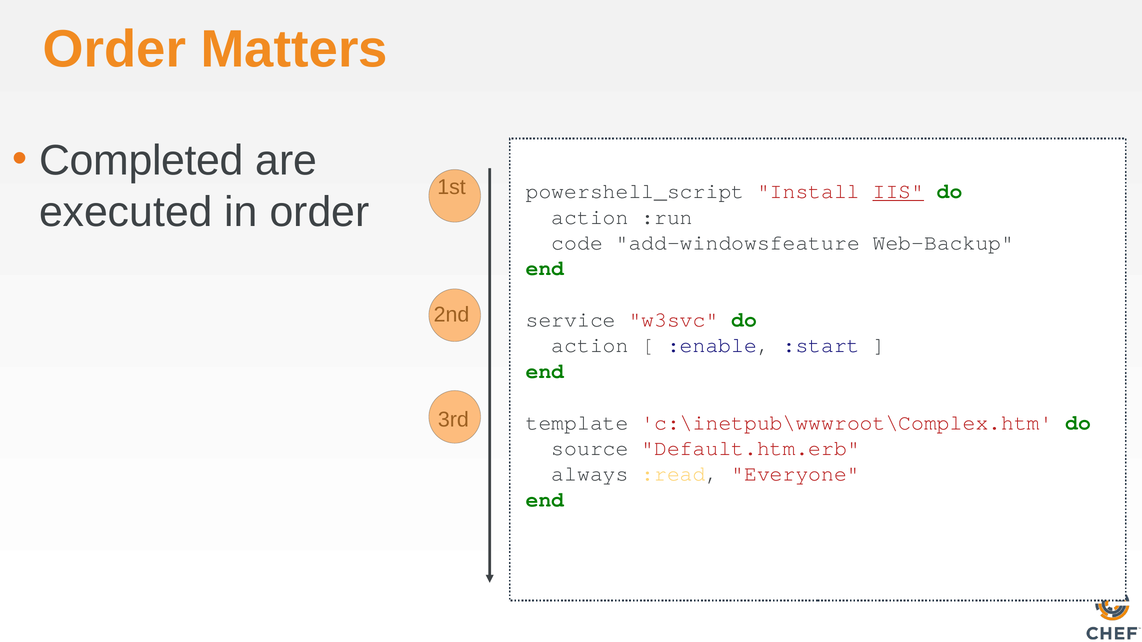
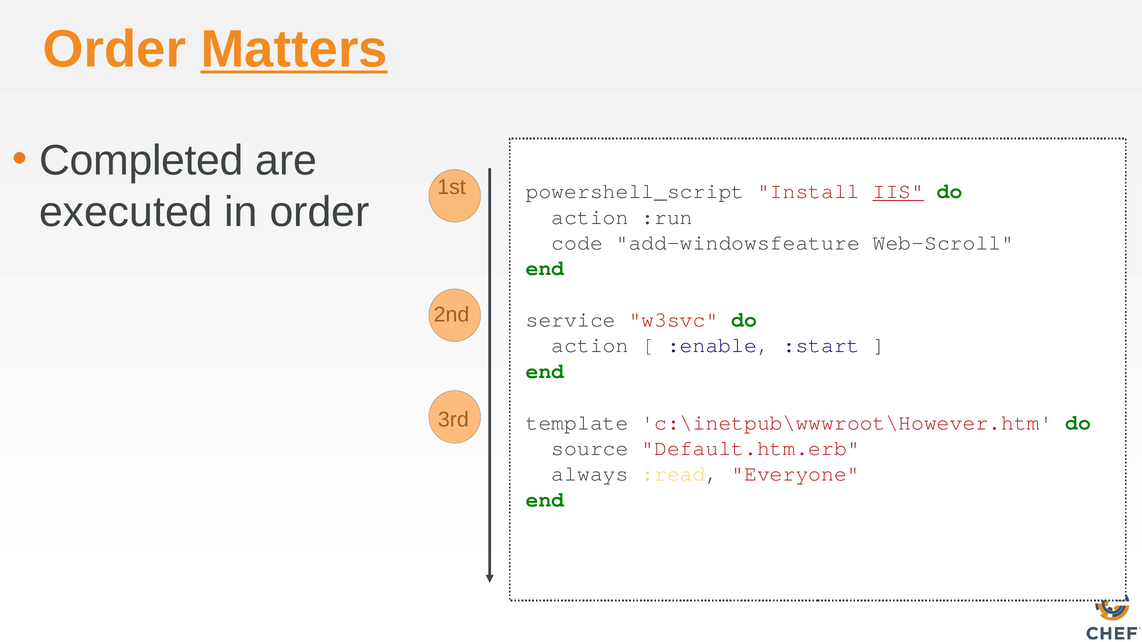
Matters underline: none -> present (294, 50)
Web-Backup: Web-Backup -> Web-Scroll (943, 243)
c:\inetpub\wwwroot\Complex.htm: c:\inetpub\wwwroot\Complex.htm -> c:\inetpub\wwwroot\However.htm (847, 423)
